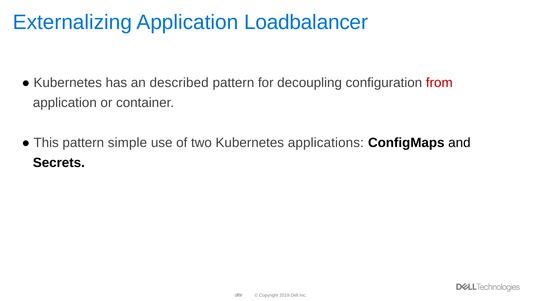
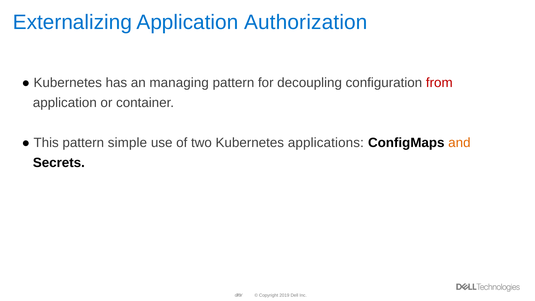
Loadbalancer: Loadbalancer -> Authorization (306, 22)
described: described -> managing (179, 83)
and colour: black -> orange (459, 143)
